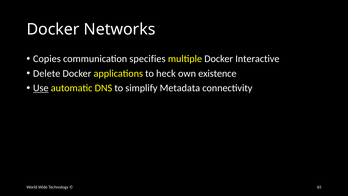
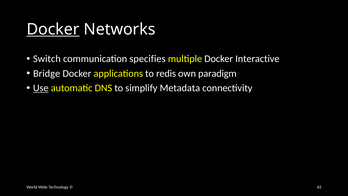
Docker underline: none -> present (53, 29)
Copies: Copies -> Switch (47, 59)
Delete: Delete -> Bridge (47, 73)
heck: heck -> redis (166, 73)
existence: existence -> paradigm (217, 73)
